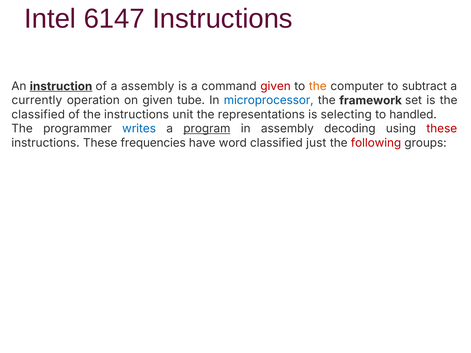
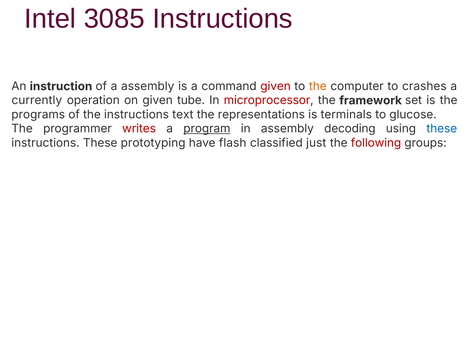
6147: 6147 -> 3085 (114, 19)
instruction underline: present -> none (61, 86)
subtract: subtract -> crashes (424, 86)
microprocessor colour: blue -> red (269, 101)
classified: classified -> programs (38, 115)
unit: unit -> text (183, 115)
selecting: selecting -> terminals (346, 115)
handled: handled -> glucose (413, 115)
writes colour: blue -> red (139, 129)
these colour: red -> blue (442, 129)
frequencies: frequencies -> prototyping (153, 143)
word: word -> flash (233, 143)
